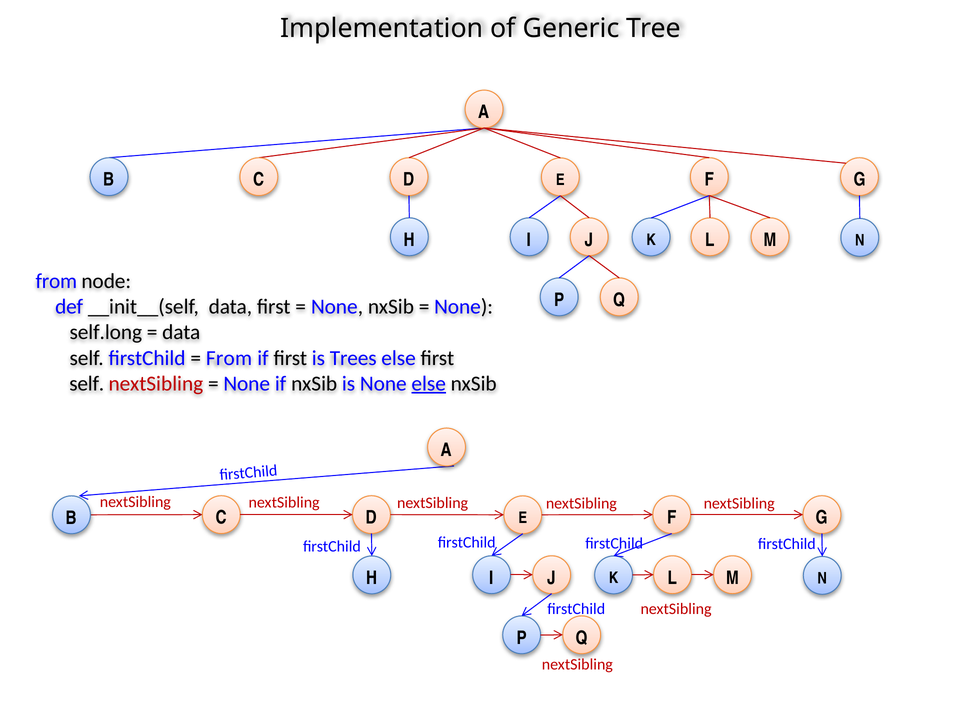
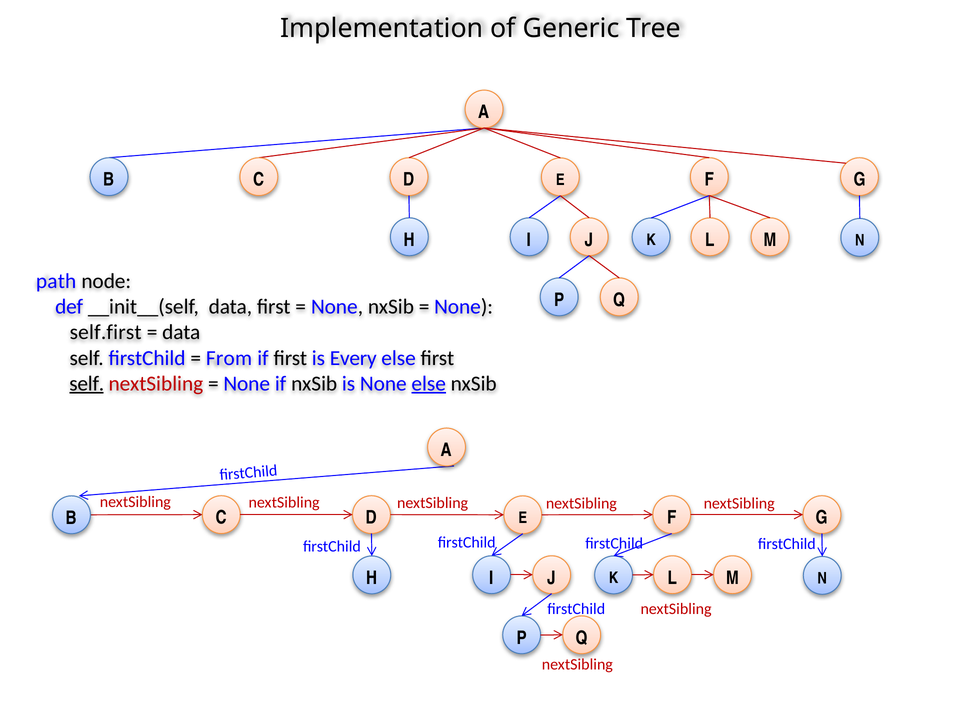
from: from -> path (56, 281)
self.long: self.long -> self.first (106, 332)
Trees: Trees -> Every (353, 358)
self underline: none -> present (87, 383)
